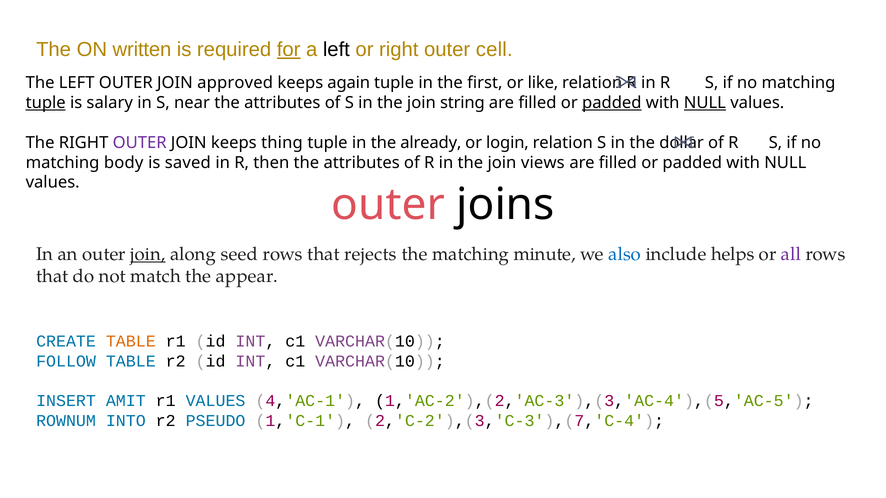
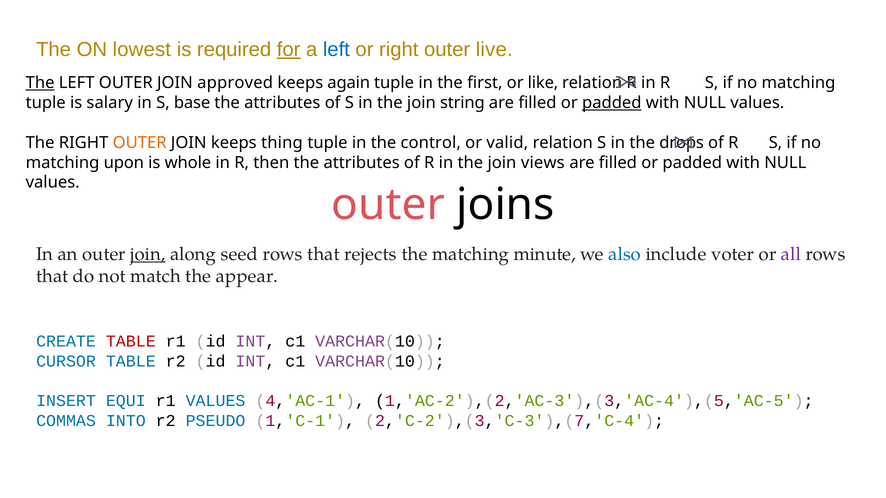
written: written -> lowest (142, 50)
left colour: black -> blue (336, 50)
cell: cell -> live (494, 50)
The underline: none -> present (40, 83)
tuple underline: present -> none (46, 103)
near: near -> base (192, 103)
NULL underline: present -> none (705, 103)
OUTER colour: purple -> orange (140, 143)
already: already -> control (431, 143)
login: login -> valid (507, 143)
dollar: dollar -> drops (682, 143)
body: body -> upon (124, 163)
saved: saved -> whole (188, 163)
helps: helps -> voter (733, 254)
TABLE colour: orange -> red (131, 341)
FOLLOW: FOLLOW -> CURSOR (66, 361)
AMIT: AMIT -> EQUI (126, 401)
ROWNUM: ROWNUM -> COMMAS (66, 421)
